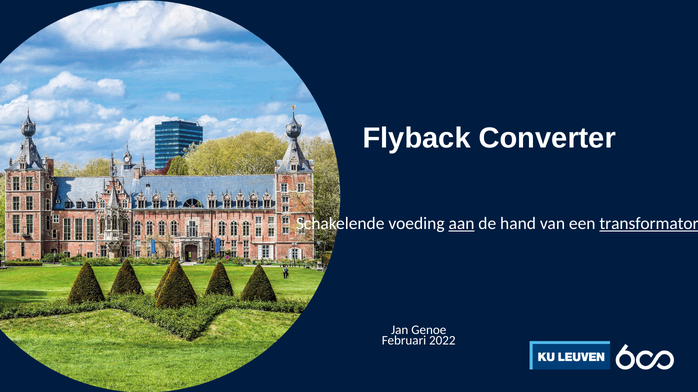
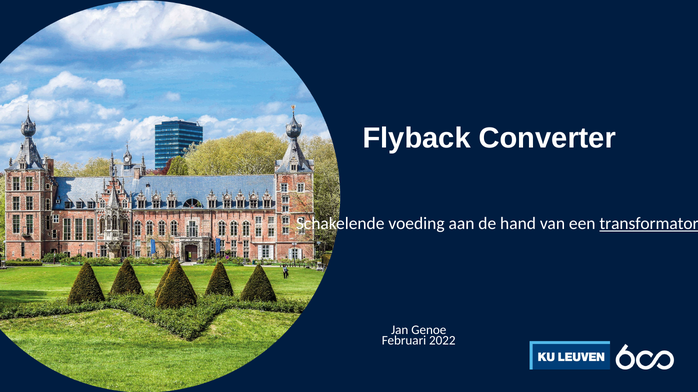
aan underline: present -> none (461, 224)
